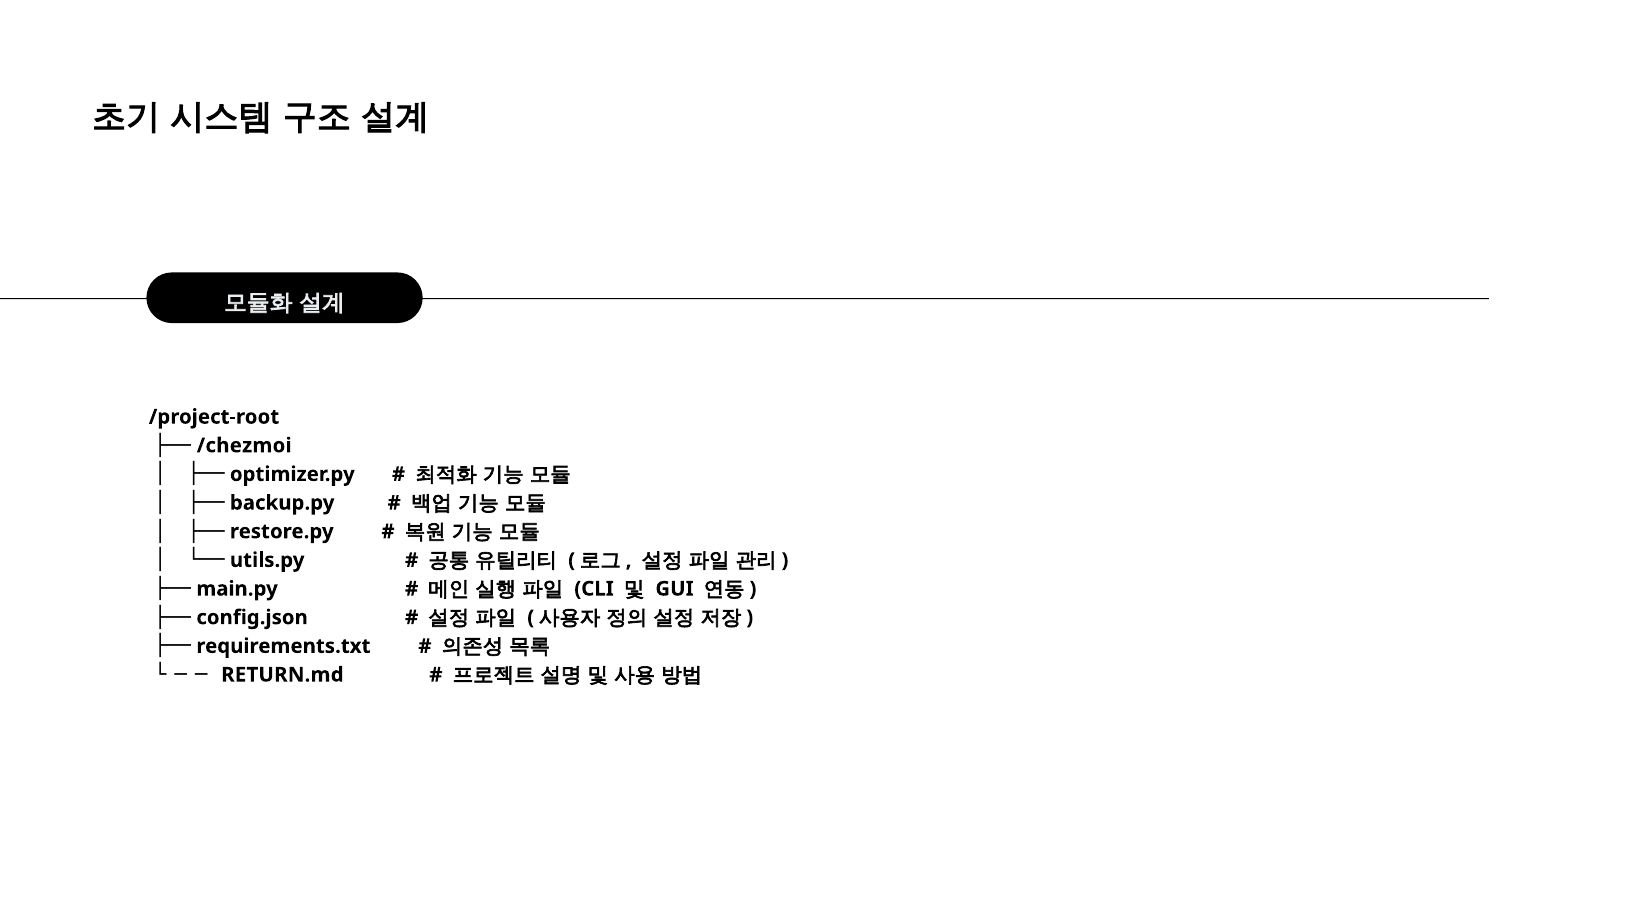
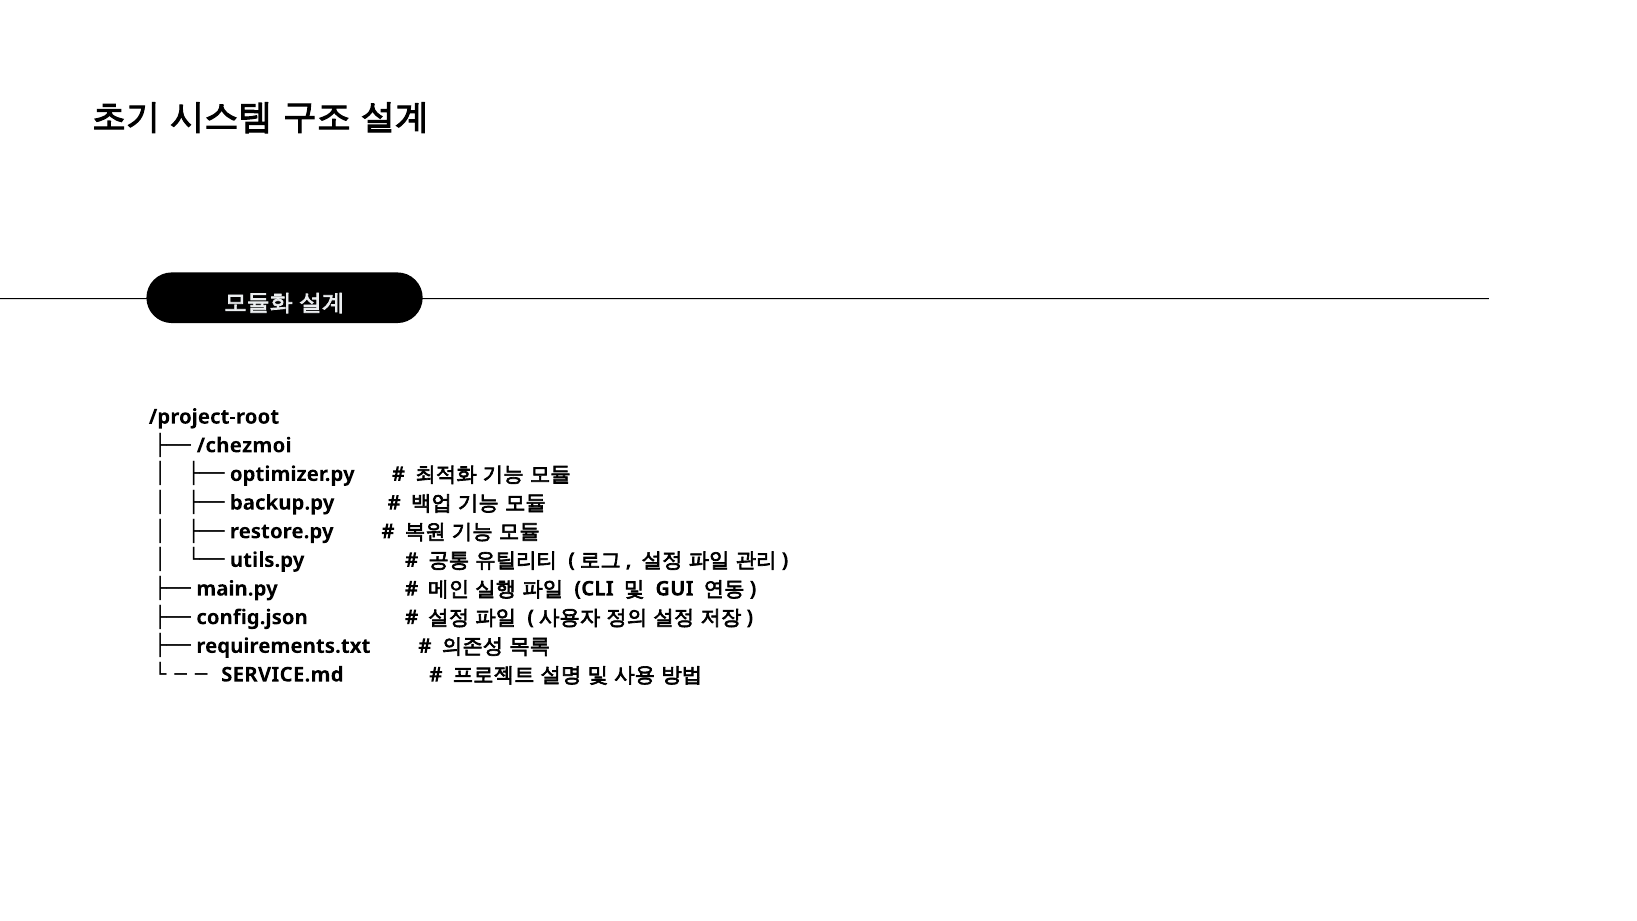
RETURN.md: RETURN.md -> SERVICE.md (282, 675)
